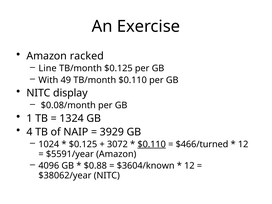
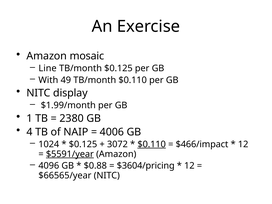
racked: racked -> mosaic (87, 56)
$0.08/month: $0.08/month -> $1.99/month (68, 105)
1324: 1324 -> 2380 (72, 118)
3929: 3929 -> 4006 (112, 132)
$466/turned: $466/turned -> $466/impact (202, 144)
$5591/year underline: none -> present (70, 154)
$3604/known: $3604/known -> $3604/pricing (146, 166)
$38062/year: $38062/year -> $66565/year (65, 176)
